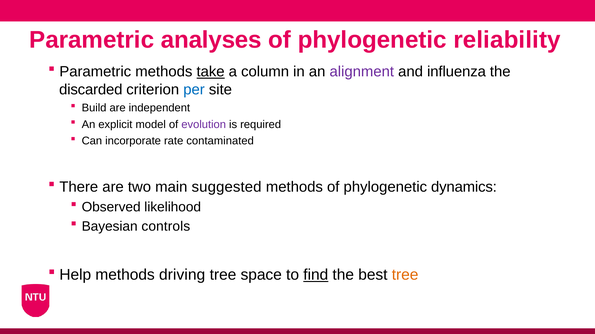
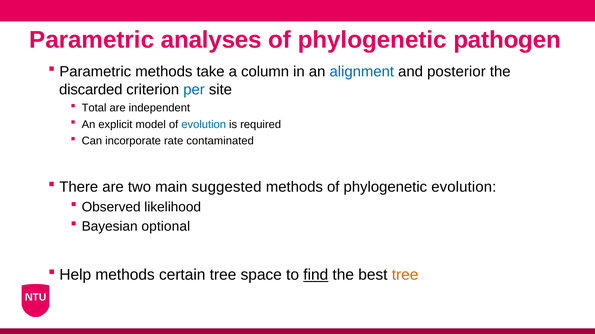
reliability: reliability -> pathogen (507, 40)
take underline: present -> none (211, 72)
alignment colour: purple -> blue (362, 72)
influenza: influenza -> posterior (456, 72)
Build: Build -> Total (94, 108)
evolution colour: purple -> blue (204, 125)
phylogenetic dynamics: dynamics -> evolution (464, 187)
controls: controls -> optional (166, 227)
driving: driving -> certain (182, 275)
